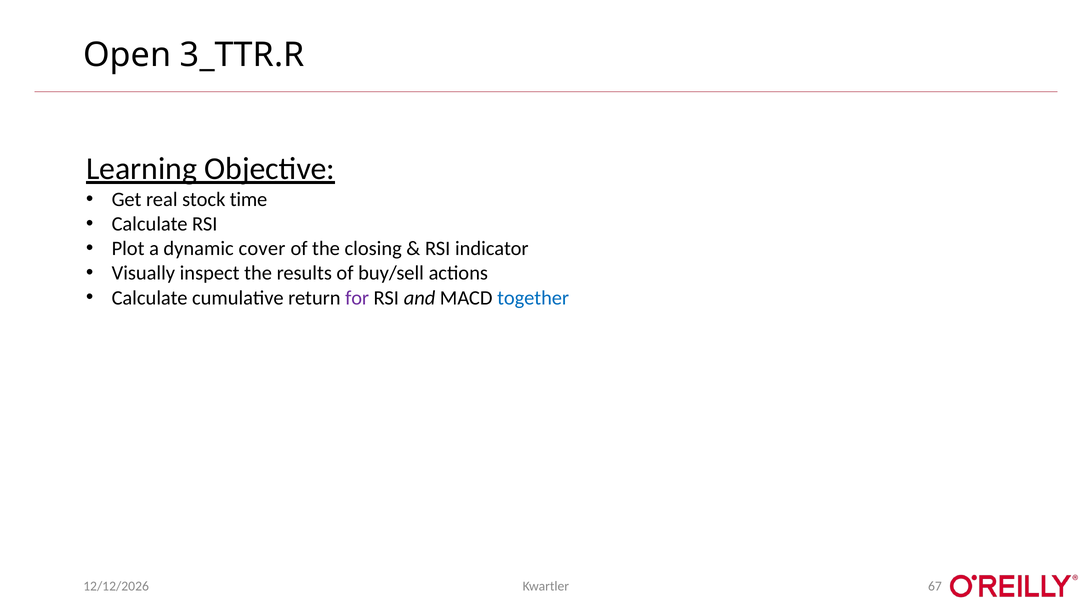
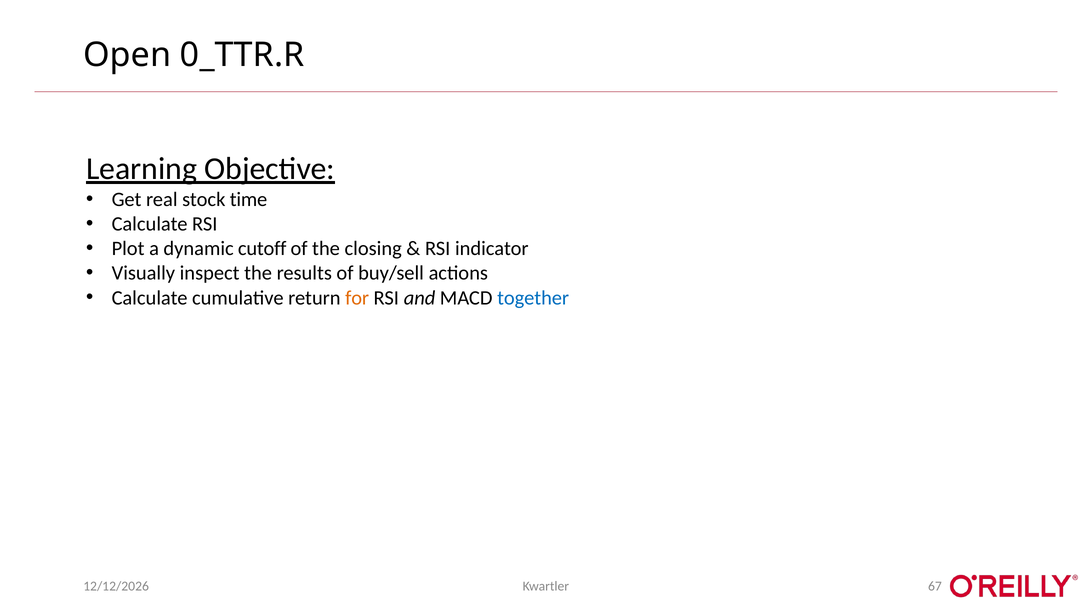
3_TTR.R: 3_TTR.R -> 0_TTR.R (242, 55)
cover: cover -> cutoff (262, 249)
for colour: purple -> orange (357, 298)
